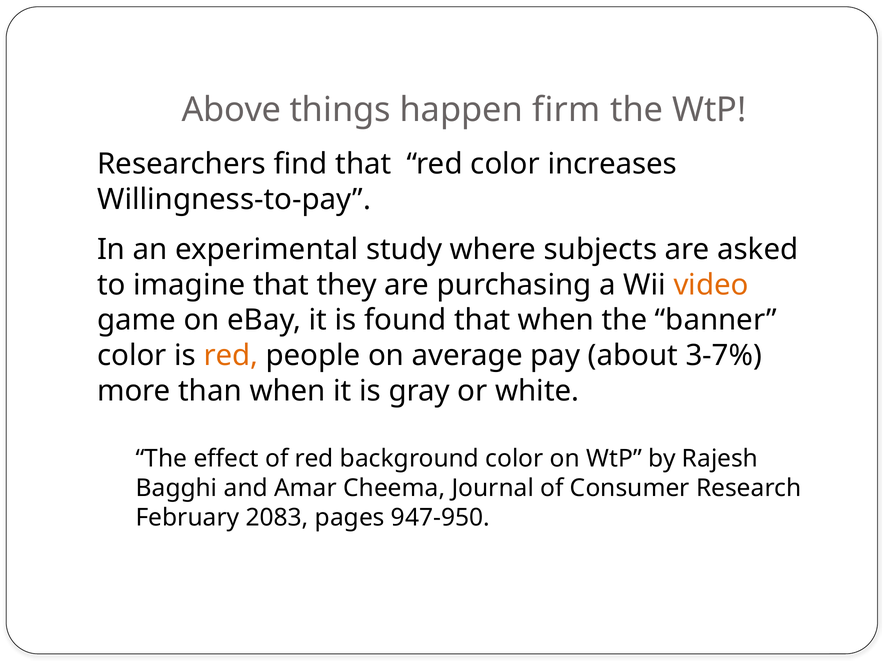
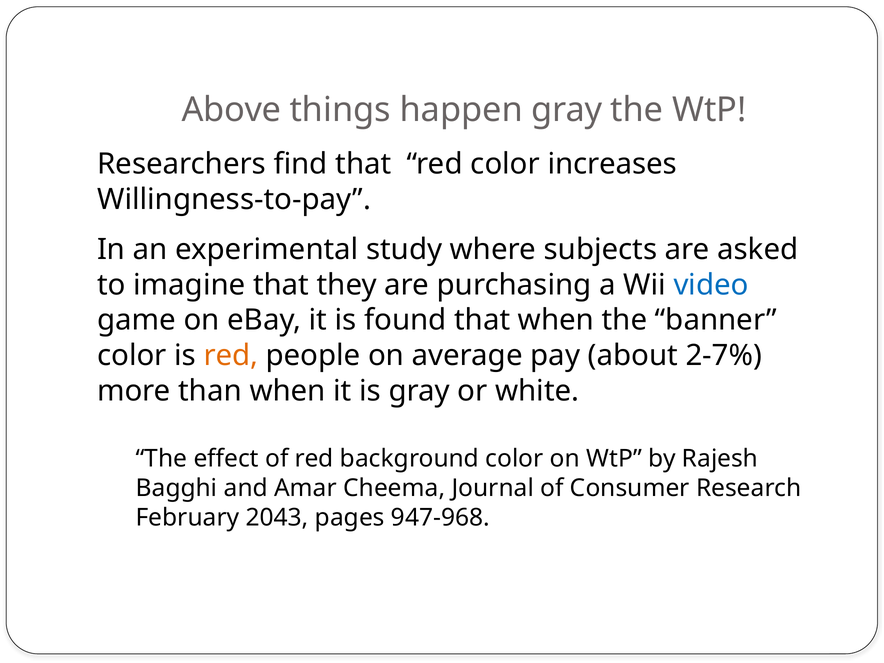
happen firm: firm -> gray (567, 110)
video colour: orange -> blue (711, 285)
3-7%: 3-7% -> 2-7% (724, 356)
2083: 2083 -> 2043 (277, 517)
947-950: 947-950 -> 947-968 (440, 517)
